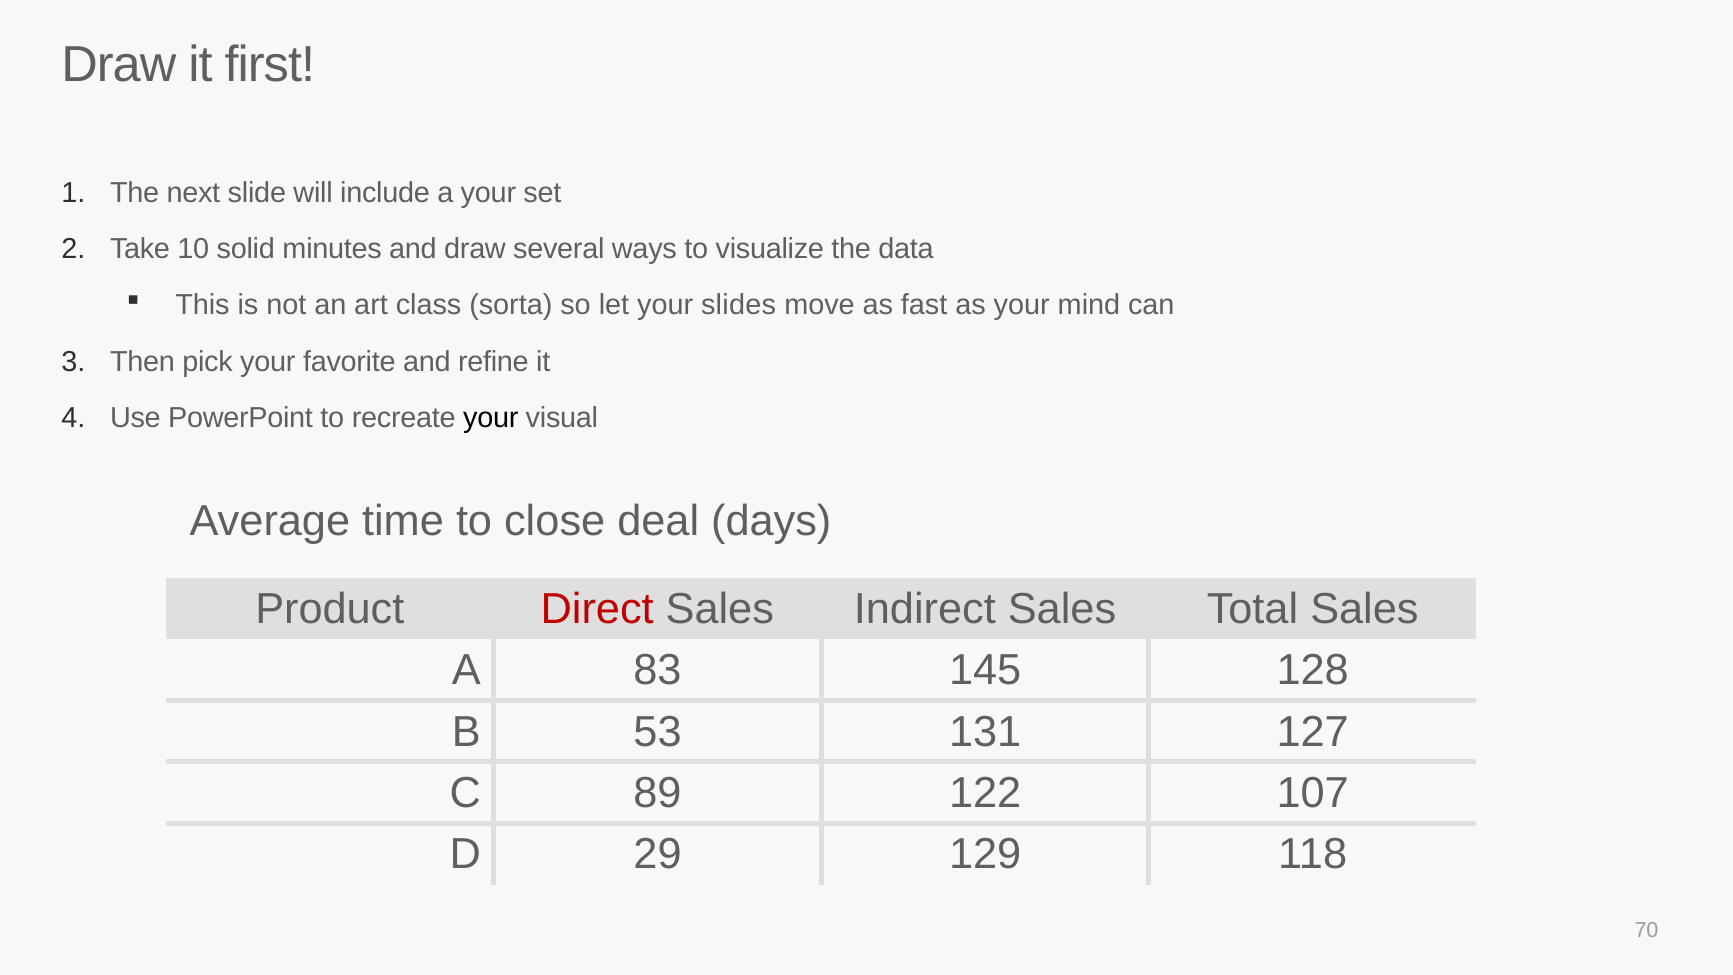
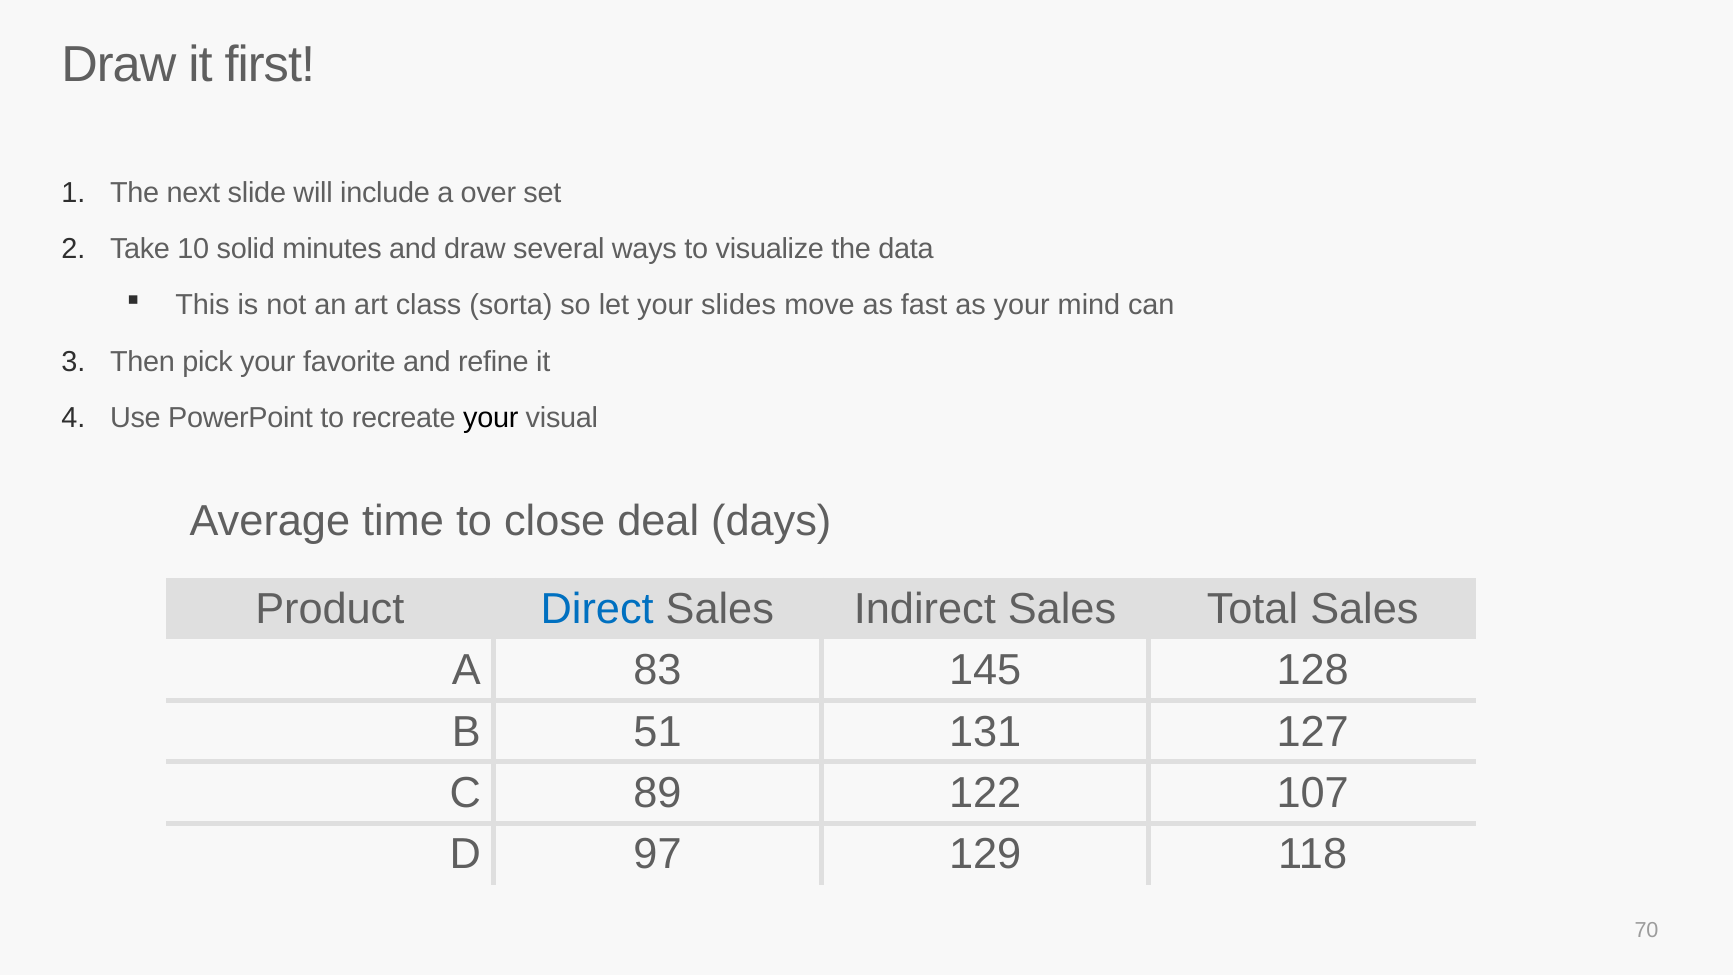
a your: your -> over (488, 193)
Direct colour: red -> blue (597, 609)
53: 53 -> 51 (658, 732)
29: 29 -> 97 (658, 854)
